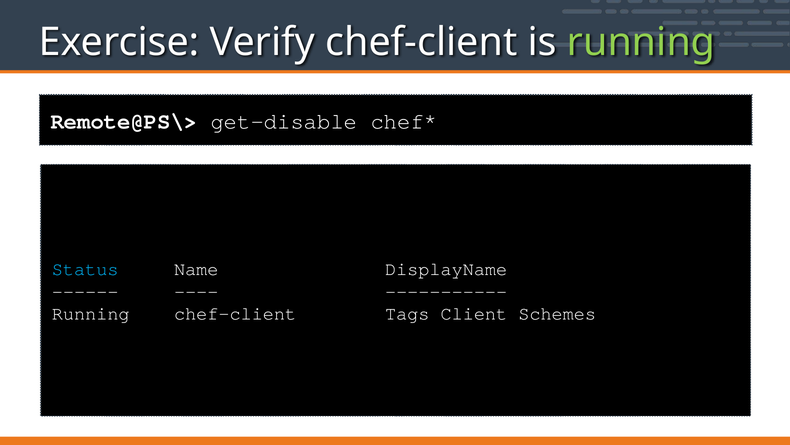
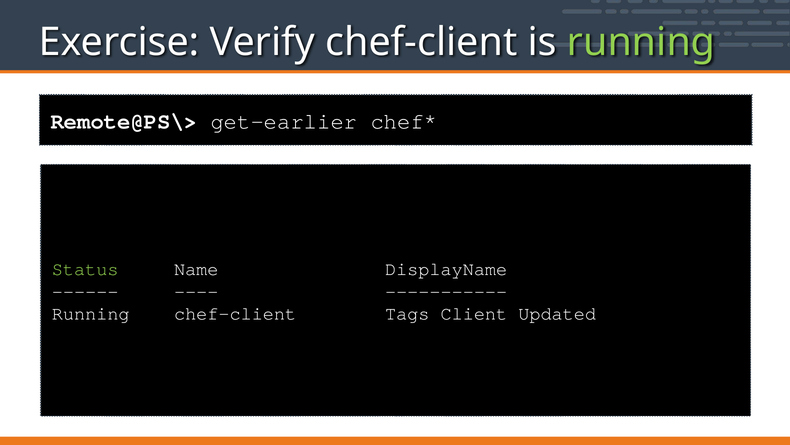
get-disable: get-disable -> get-earlier (284, 121)
Status colour: light blue -> light green (85, 269)
Schemes: Schemes -> Updated (557, 313)
